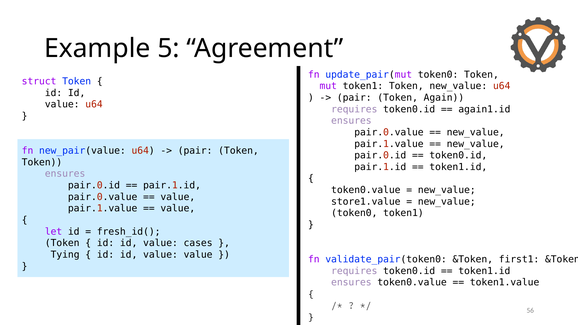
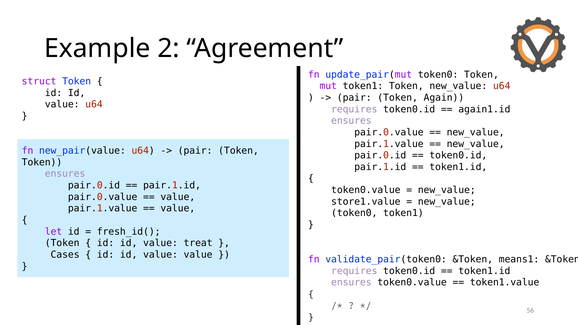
5: 5 -> 2 (168, 49)
cases: cases -> treat (198, 243)
Tying: Tying -> Cases (65, 255)
first1: first1 -> means1 (519, 259)
